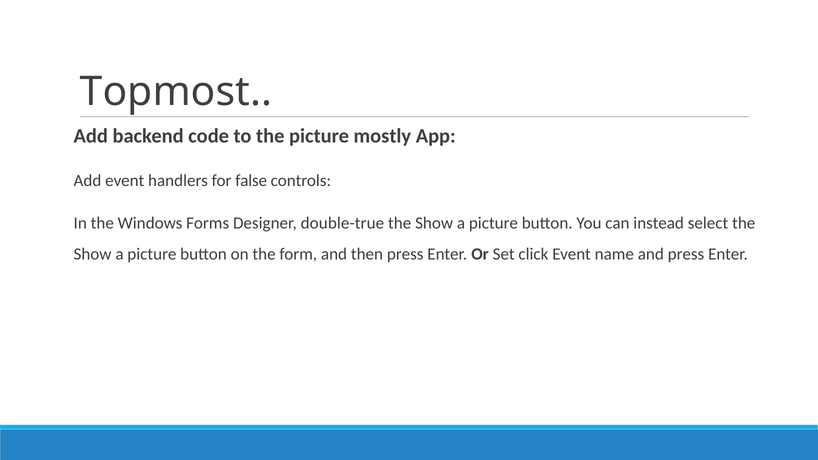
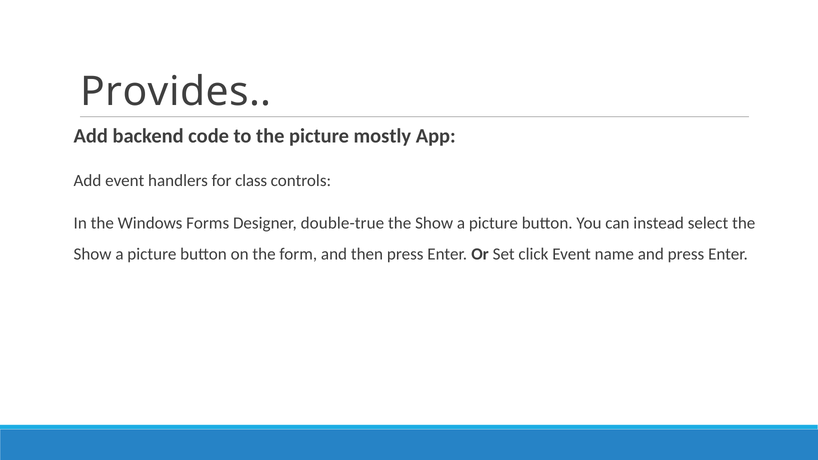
Topmost: Topmost -> Provides (176, 92)
false: false -> class (251, 181)
